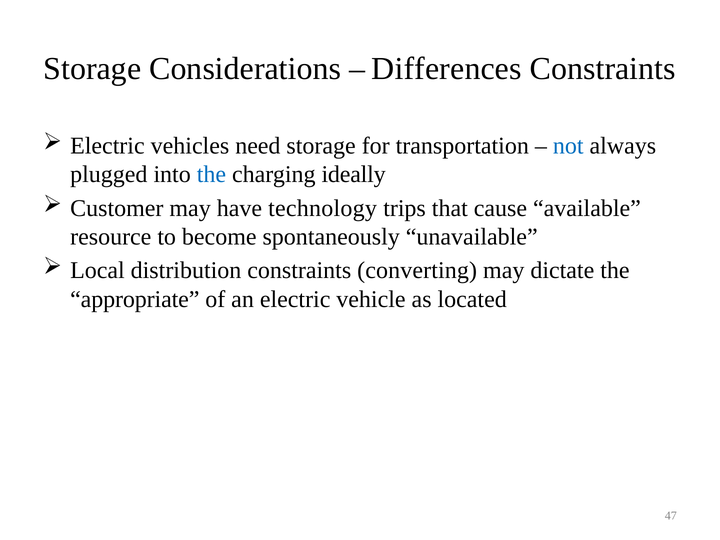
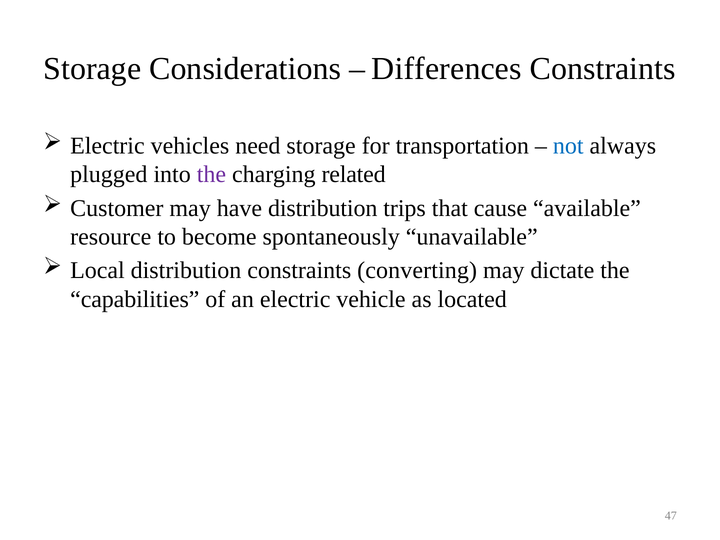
the colour: blue -> purple (211, 174)
ideally: ideally -> related (354, 174)
have technology: technology -> distribution (323, 208)
appropriate: appropriate -> capabilities (135, 299)
